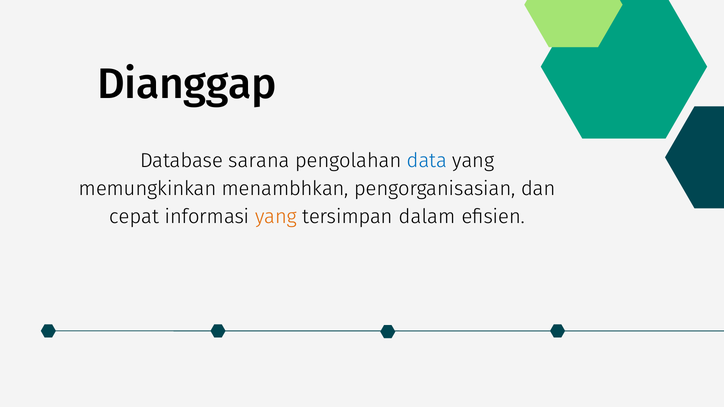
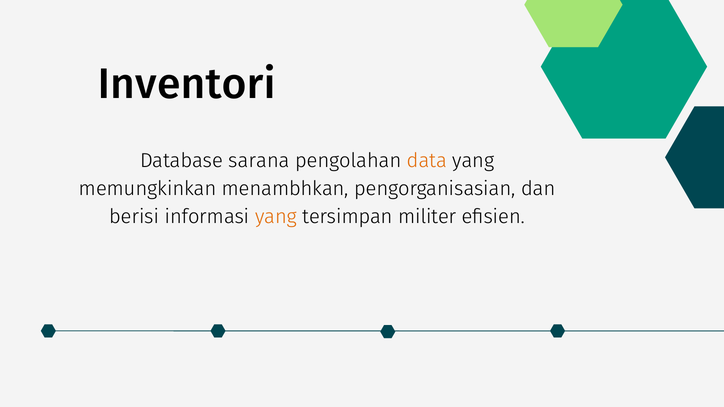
Dianggap: Dianggap -> Inventori (187, 84)
data colour: blue -> orange (427, 161)
cepat: cepat -> berisi (134, 217)
dalam: dalam -> militer (427, 217)
